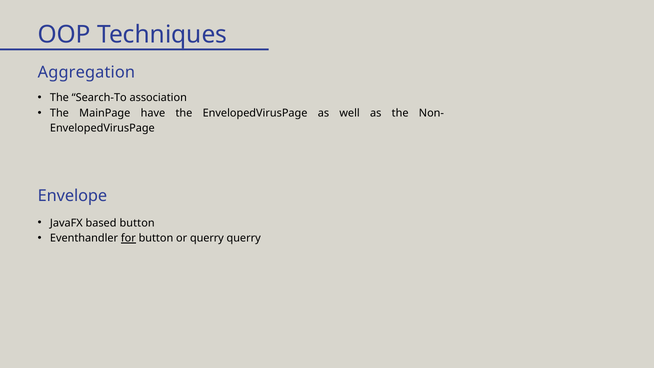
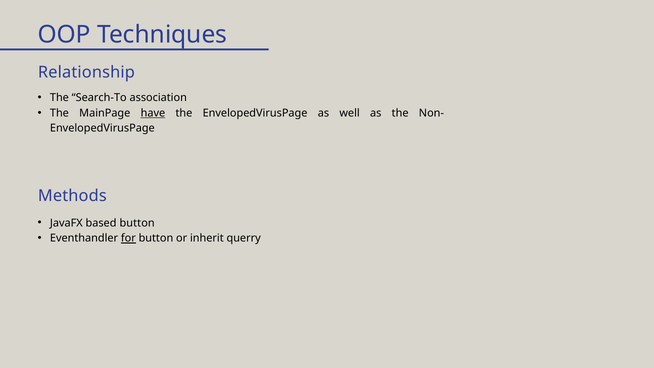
Aggregation: Aggregation -> Relationship (86, 72)
have underline: none -> present (153, 113)
Envelope: Envelope -> Methods (72, 196)
or querry: querry -> inherit (207, 238)
